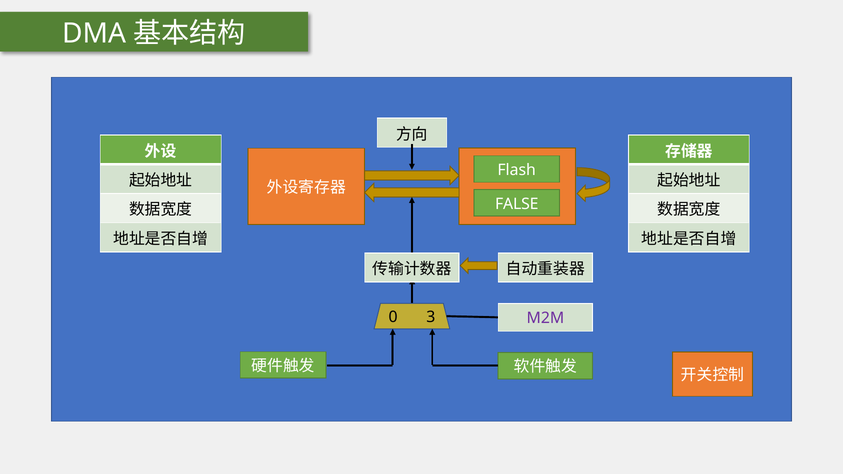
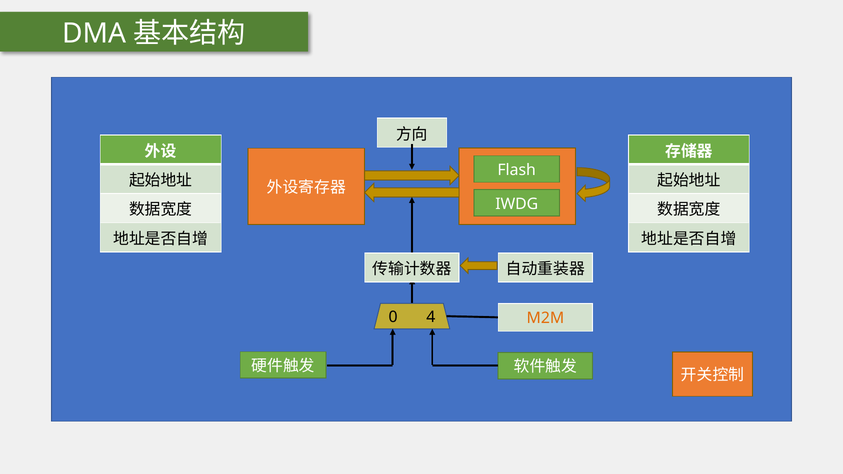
FALSE: FALSE -> IWDG (517, 204)
3: 3 -> 4 (431, 317)
M2M colour: purple -> orange (545, 318)
